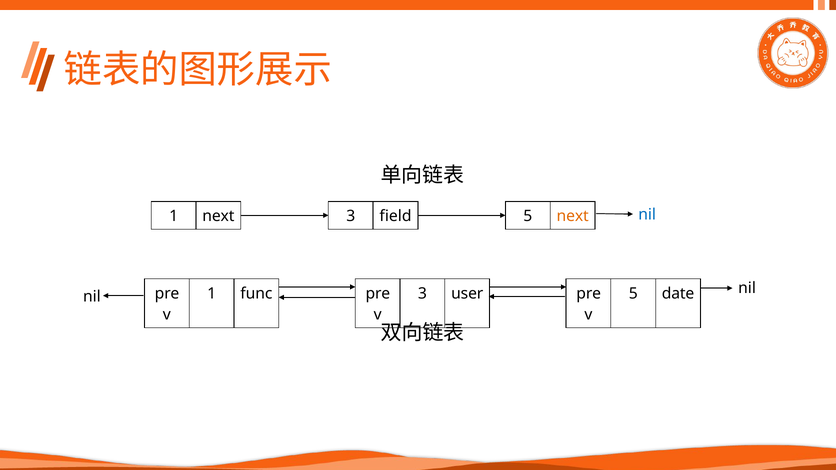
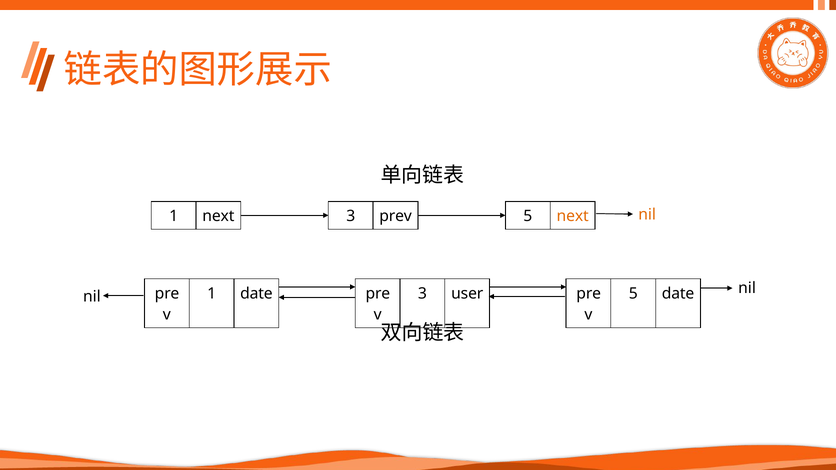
nil colour: blue -> orange (647, 215)
field: field -> prev (396, 216)
1 func: func -> date (256, 294)
